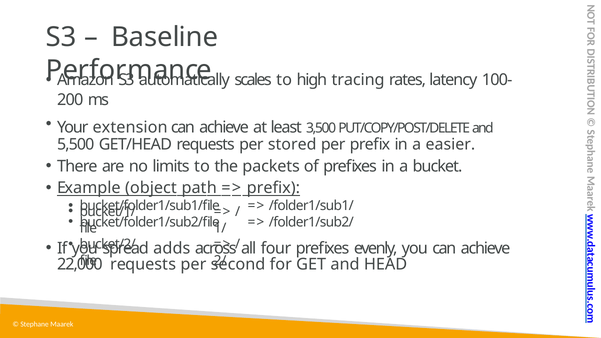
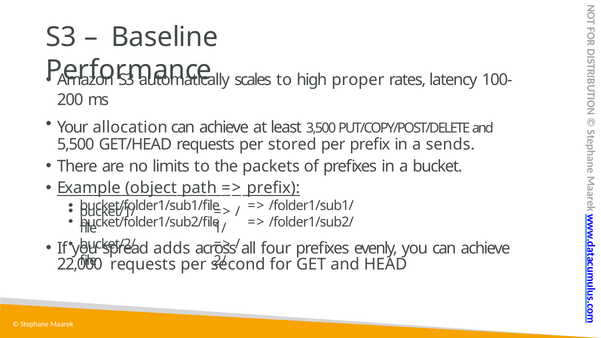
tracing: tracing -> proper (358, 80)
extension: extension -> allocation (130, 128)
easier: easier -> sends (450, 144)
